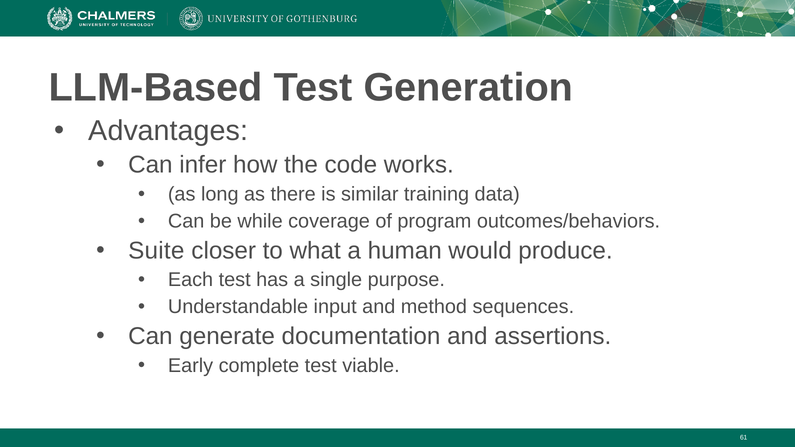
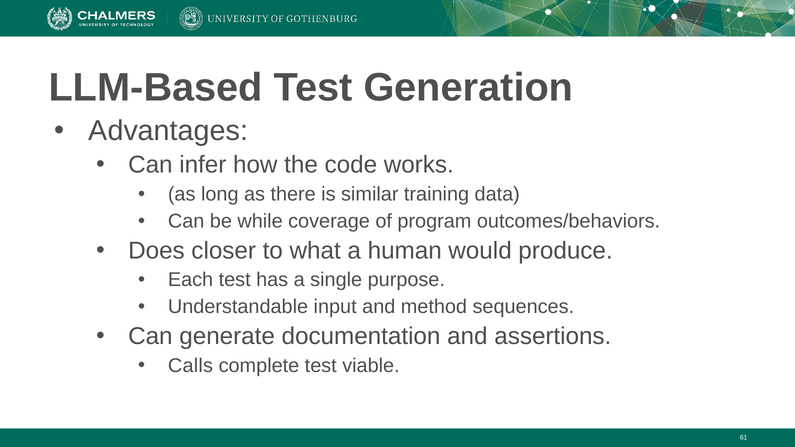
Suite: Suite -> Does (156, 251)
Early: Early -> Calls (190, 366)
